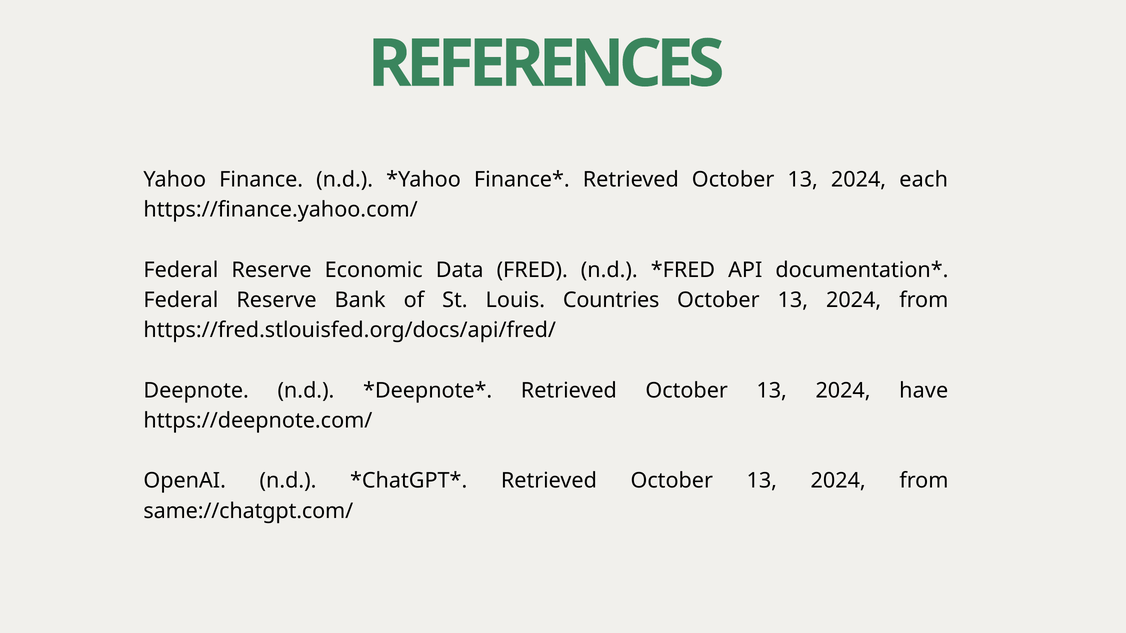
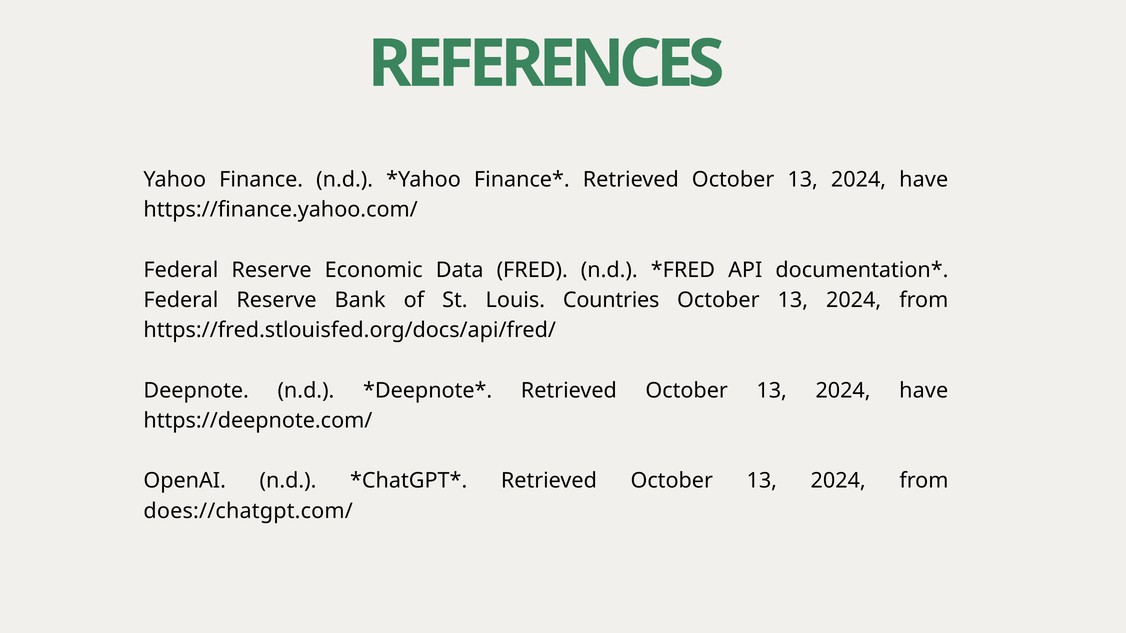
each: each -> have (924, 180)
same://chatgpt.com/: same://chatgpt.com/ -> does://chatgpt.com/ (248, 511)
